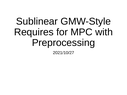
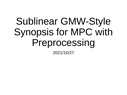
Requires: Requires -> Synopsis (34, 32)
